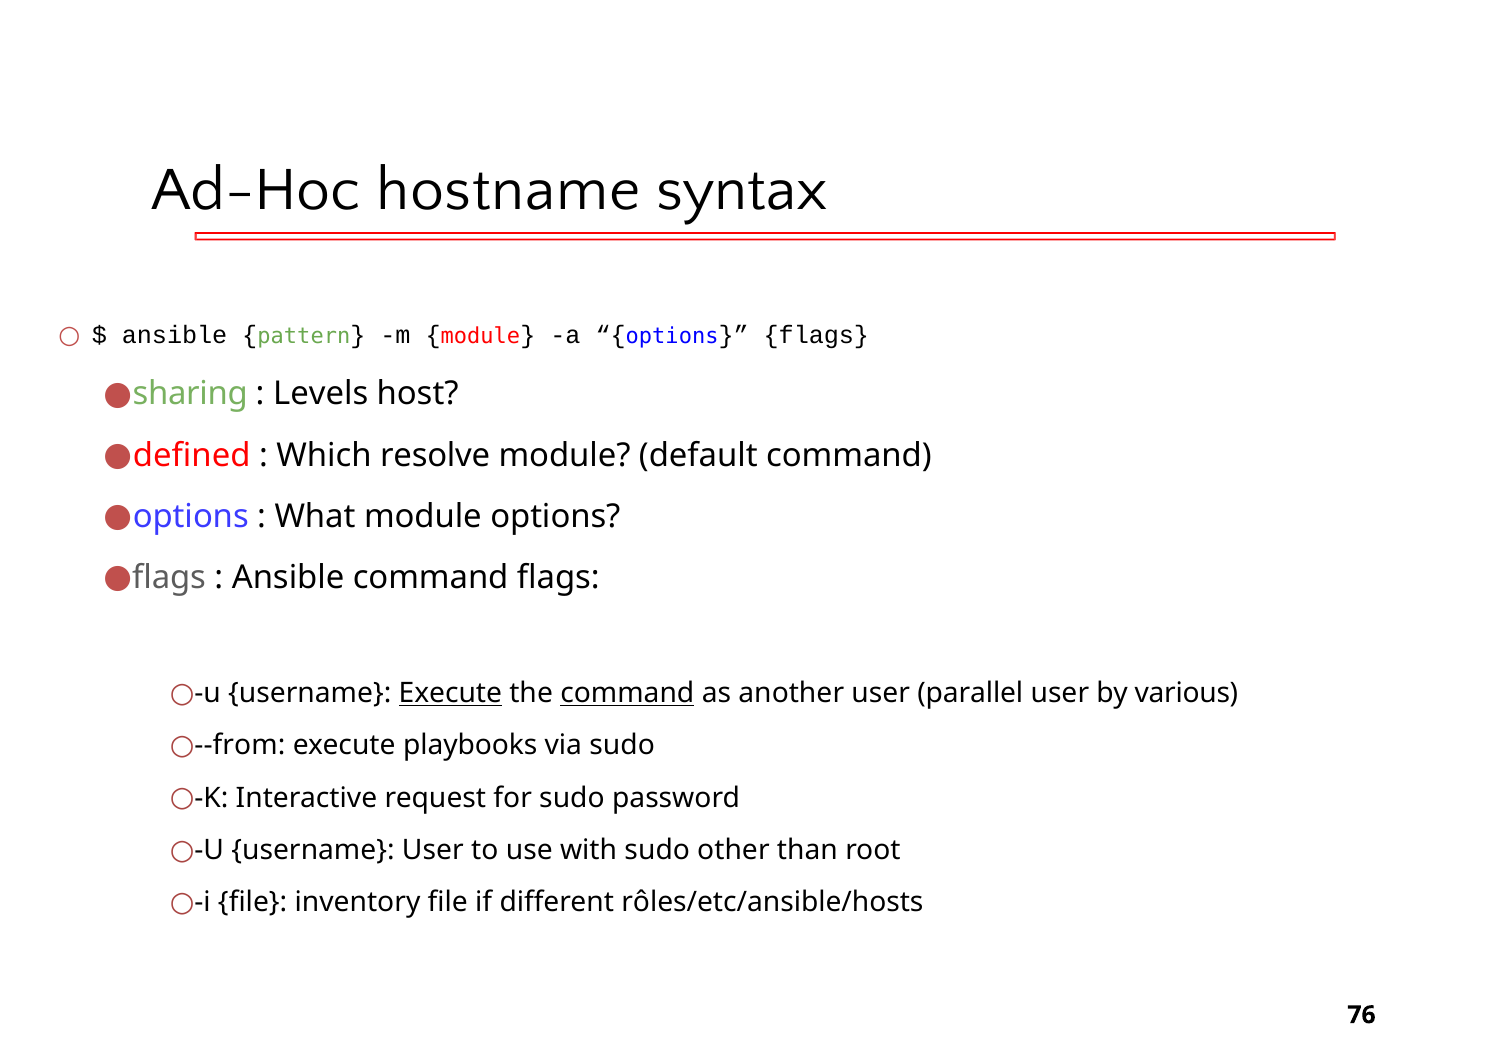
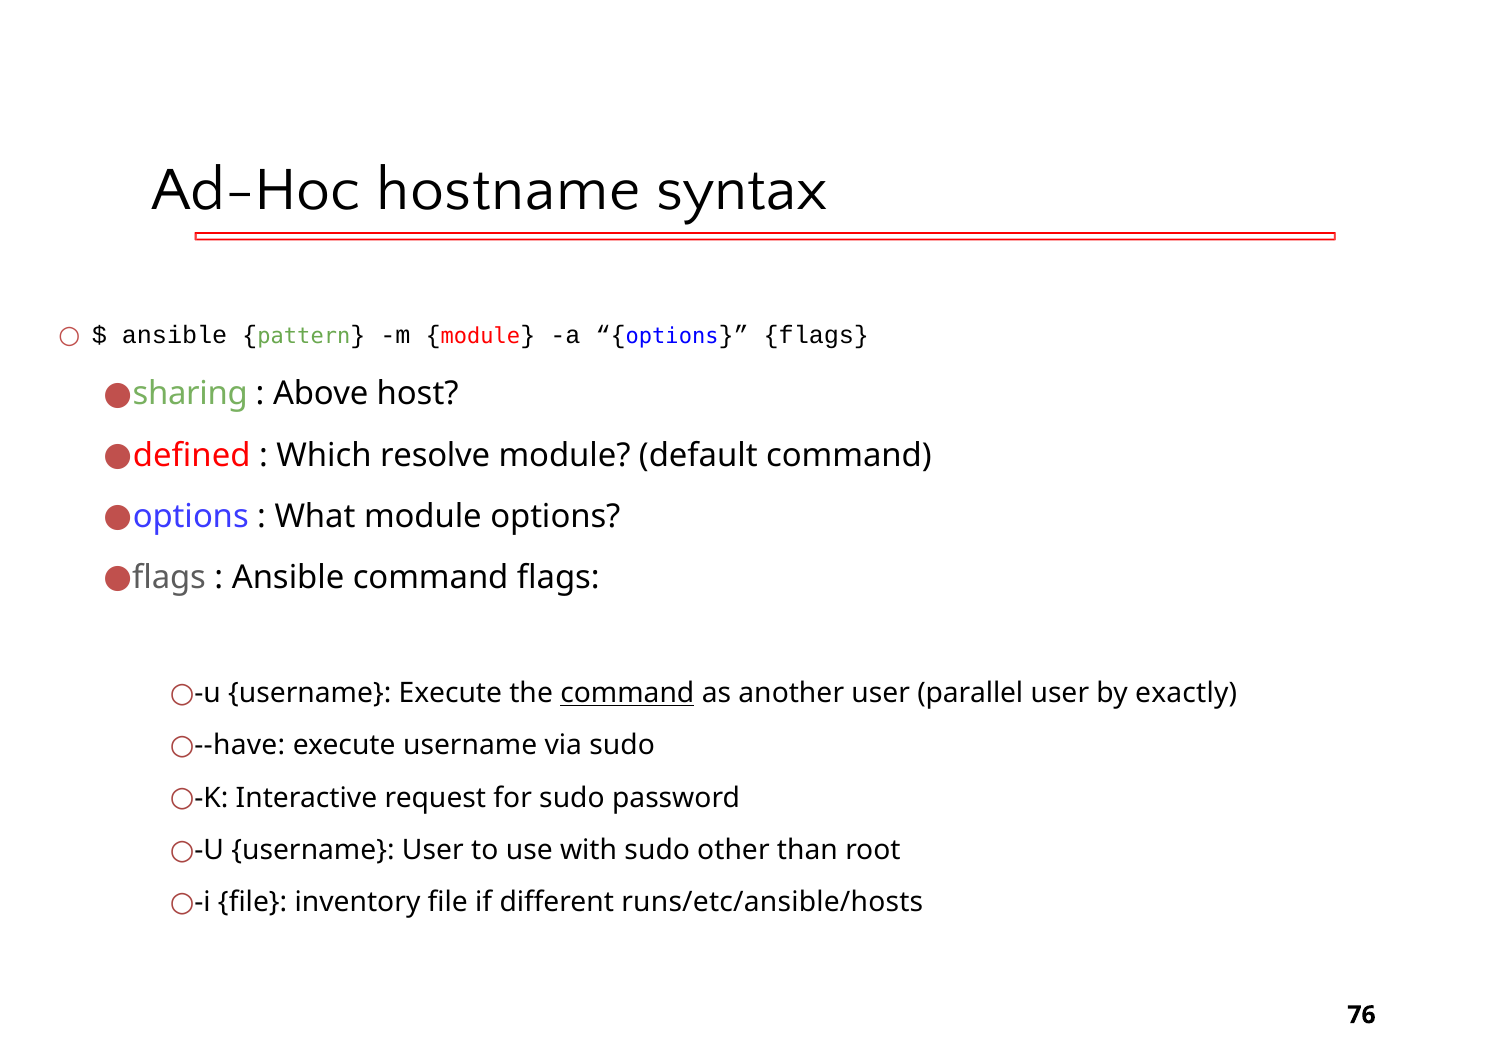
Levels: Levels -> Above (321, 394)
Execute underline: present -> none (450, 693)
various: various -> exactly (1186, 693)
--from: --from -> --have (240, 745)
execute playbooks: playbooks -> username (470, 745)
rôles/etc/ansible/hosts: rôles/etc/ansible/hosts -> runs/etc/ansible/hosts (772, 902)
